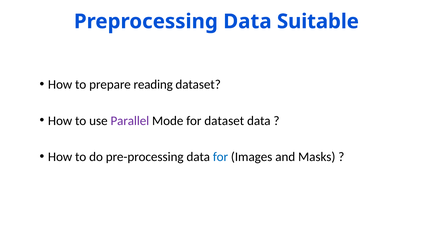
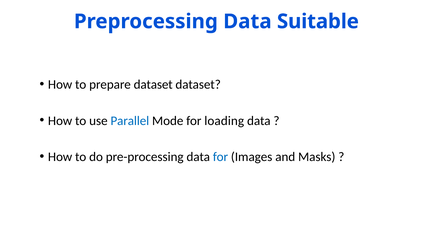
prepare reading: reading -> dataset (153, 84)
Parallel colour: purple -> blue (130, 120)
for dataset: dataset -> loading (224, 120)
